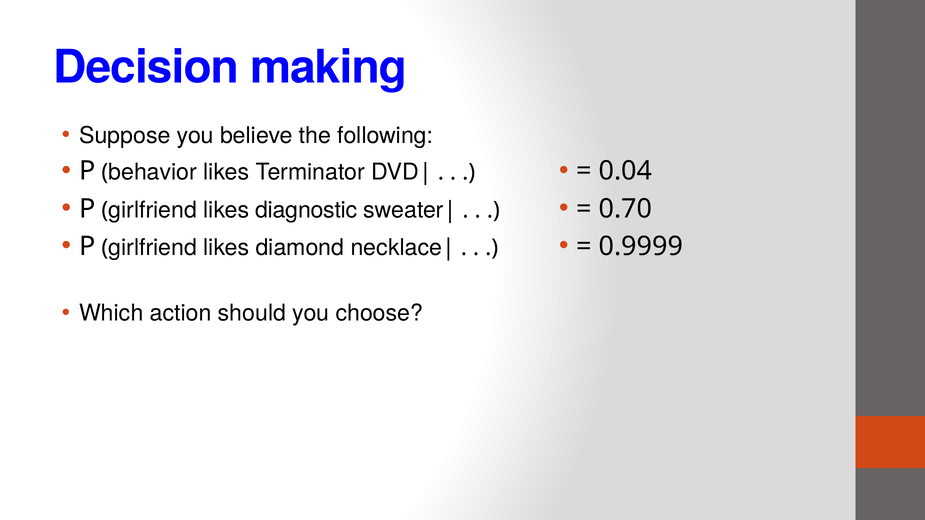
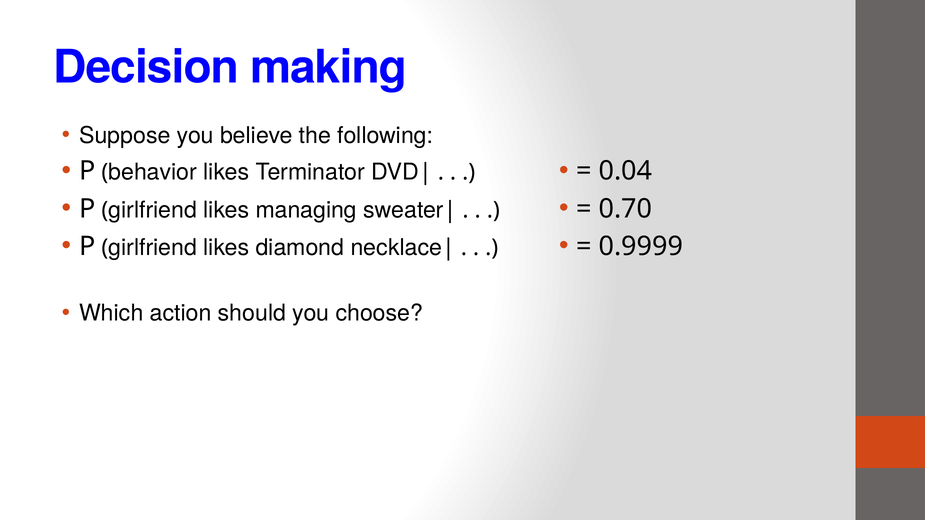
diagnostic: diagnostic -> managing (306, 210)
